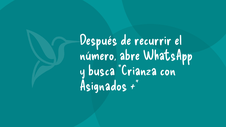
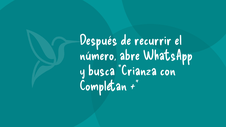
Asignados: Asignados -> Completan (103, 86)
